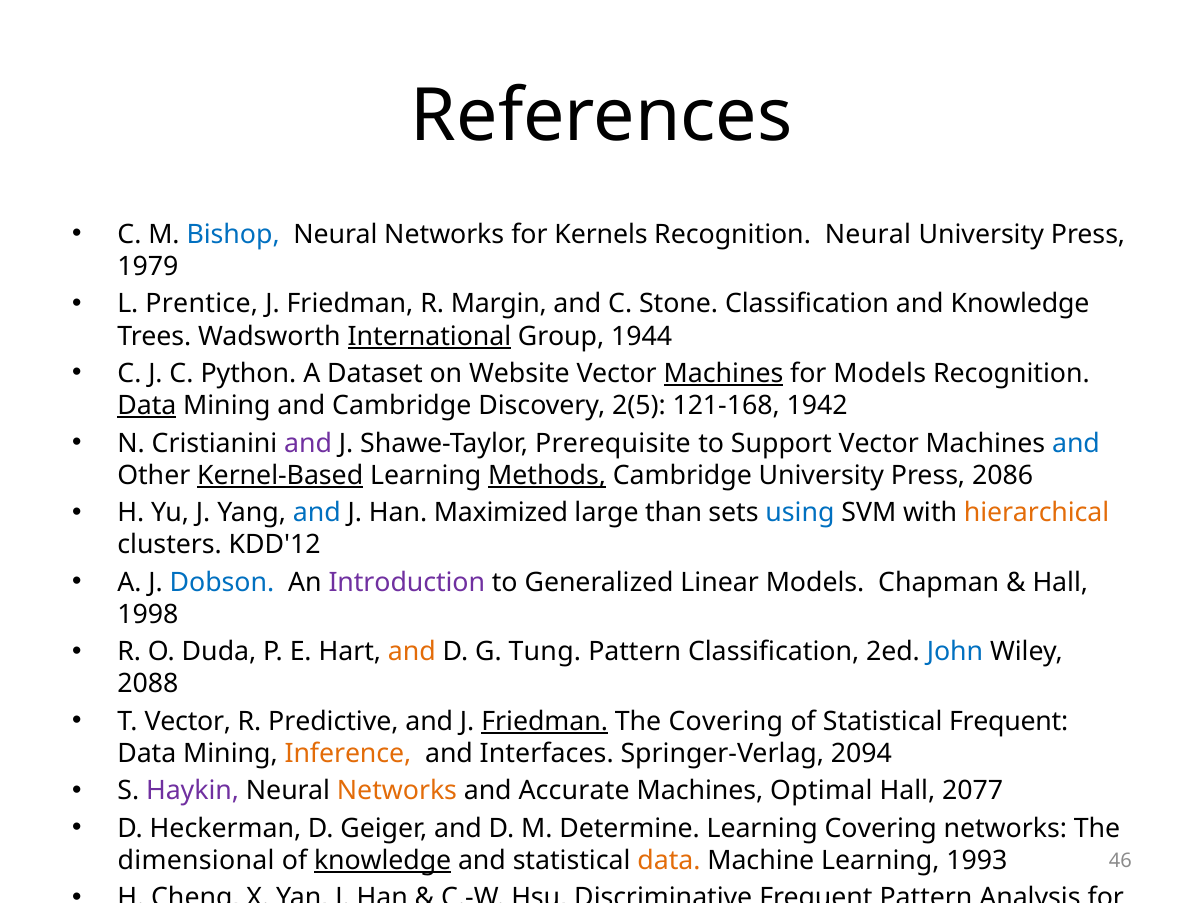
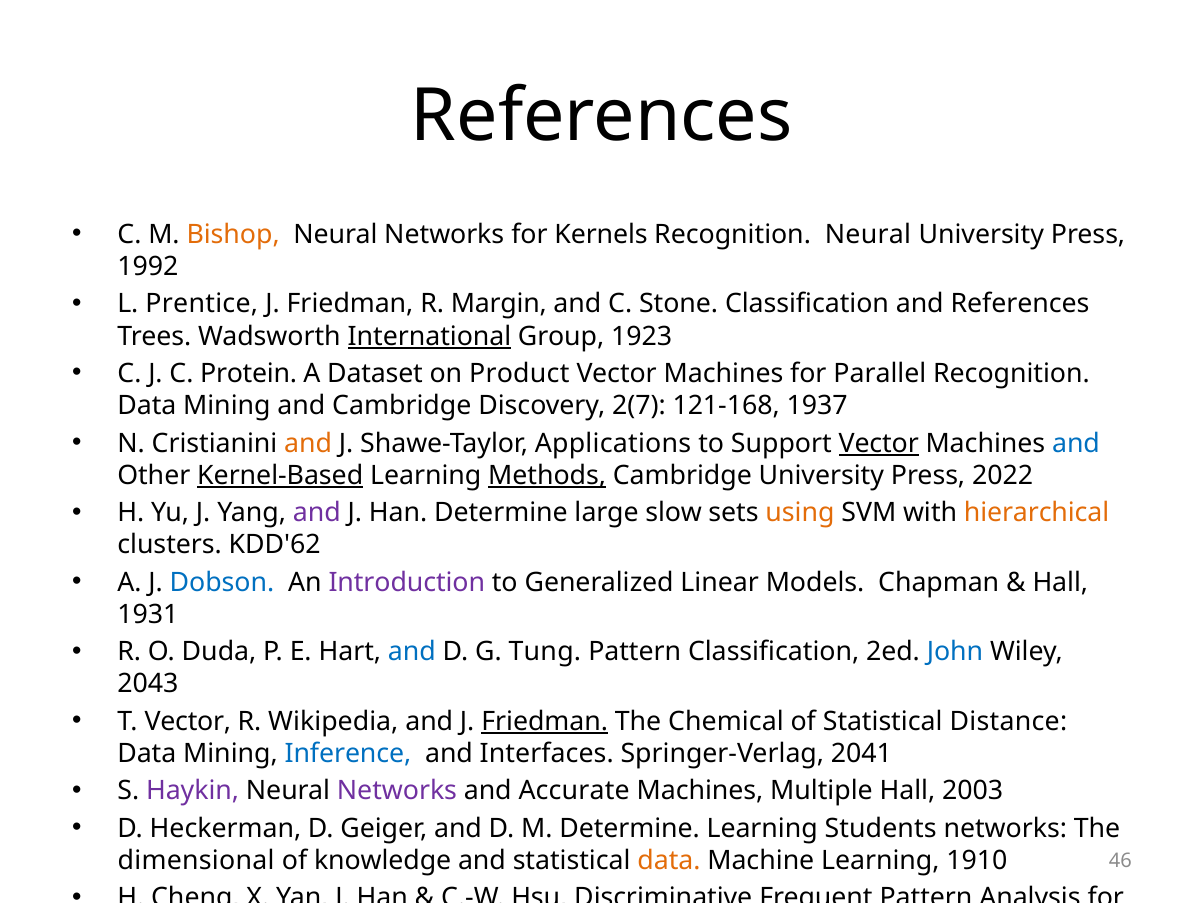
Bishop colour: blue -> orange (233, 235)
1979: 1979 -> 1992 (148, 267)
and Knowledge: Knowledge -> References (1020, 304)
1944: 1944 -> 1923 (642, 336)
Python: Python -> Protein (249, 374)
Website: Website -> Product (519, 374)
Machines underline: present -> none (724, 374)
for Models: Models -> Parallel (880, 374)
Data underline: present -> none (147, 406)
2(5: 2(5 -> 2(7 (639, 406)
1942: 1942 -> 1937 (817, 406)
and colour: purple -> orange (308, 443)
Prerequisite: Prerequisite -> Applications (613, 443)
Vector underline: none -> present (879, 443)
2086: 2086 -> 2022 (1003, 475)
and colour: blue -> purple (317, 513)
Han Maximized: Maximized -> Determine (501, 513)
than: than -> slow (674, 513)
using colour: blue -> orange (800, 513)
KDD'12: KDD'12 -> KDD'62 (275, 545)
1998: 1998 -> 1931 (148, 614)
and colour: orange -> blue (412, 652)
2088: 2088 -> 2043 (148, 684)
Predictive: Predictive -> Wikipedia (333, 721)
The Covering: Covering -> Chemical (726, 721)
Statistical Frequent: Frequent -> Distance (1008, 721)
Inference colour: orange -> blue (348, 753)
2094: 2094 -> 2041 (861, 753)
Networks colour: orange -> purple (397, 791)
Optimal: Optimal -> Multiple (821, 791)
2077: 2077 -> 2003 (973, 791)
Learning Covering: Covering -> Students (881, 828)
knowledge underline: present -> none (383, 860)
1993: 1993 -> 1910 (977, 860)
